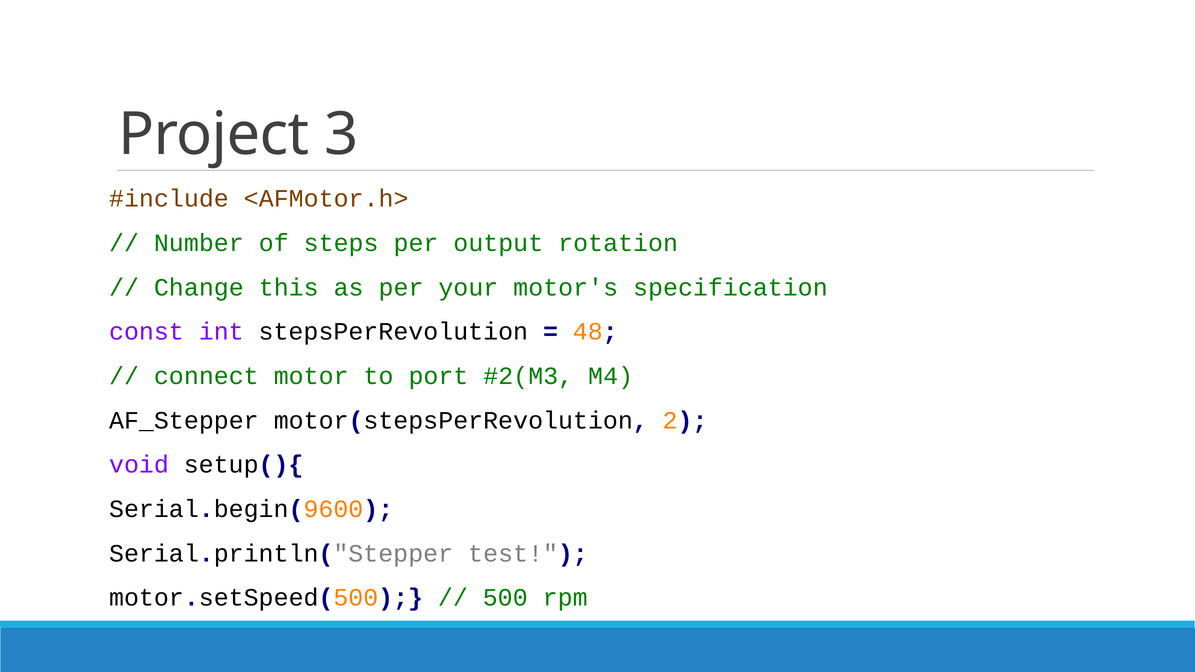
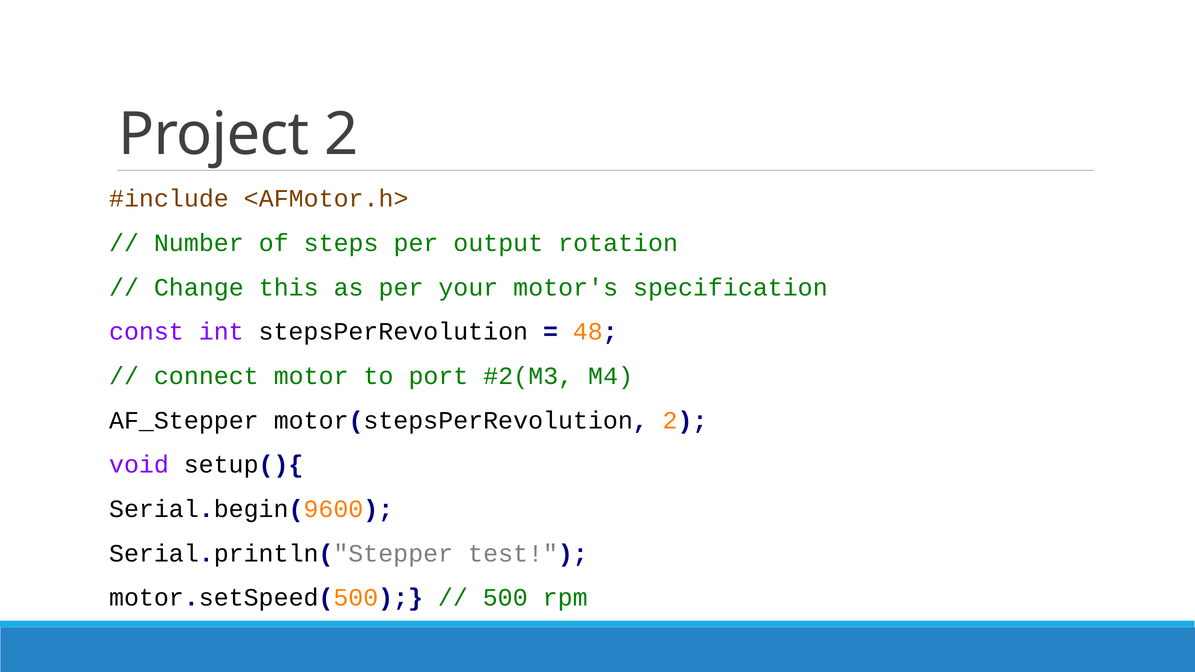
Project 3: 3 -> 2 (341, 135)
